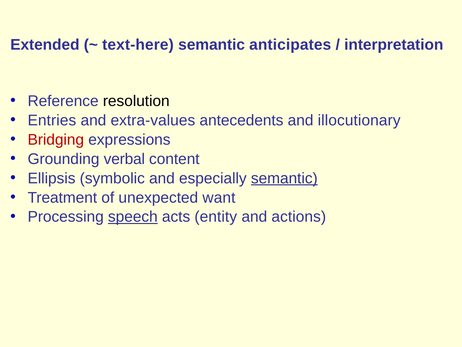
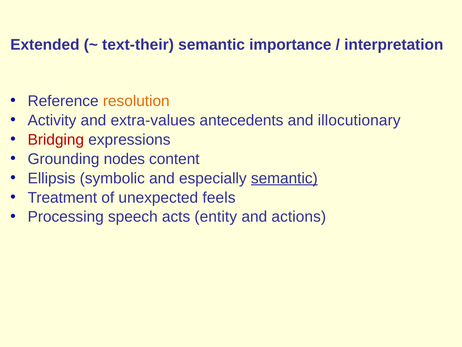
text-here: text-here -> text-their (138, 45)
anticipates: anticipates -> importance (290, 45)
resolution colour: black -> orange (136, 101)
Entries: Entries -> Activity (52, 120)
verbal: verbal -> nodes (124, 159)
want: want -> feels (219, 197)
speech underline: present -> none (133, 217)
